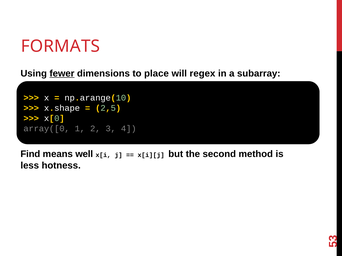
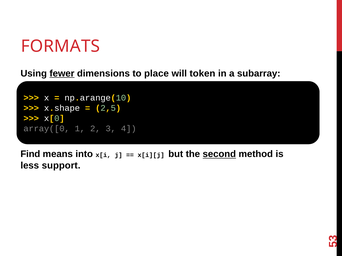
regex: regex -> token (202, 74)
well: well -> into (84, 154)
second underline: none -> present (219, 154)
hotness: hotness -> support (61, 166)
